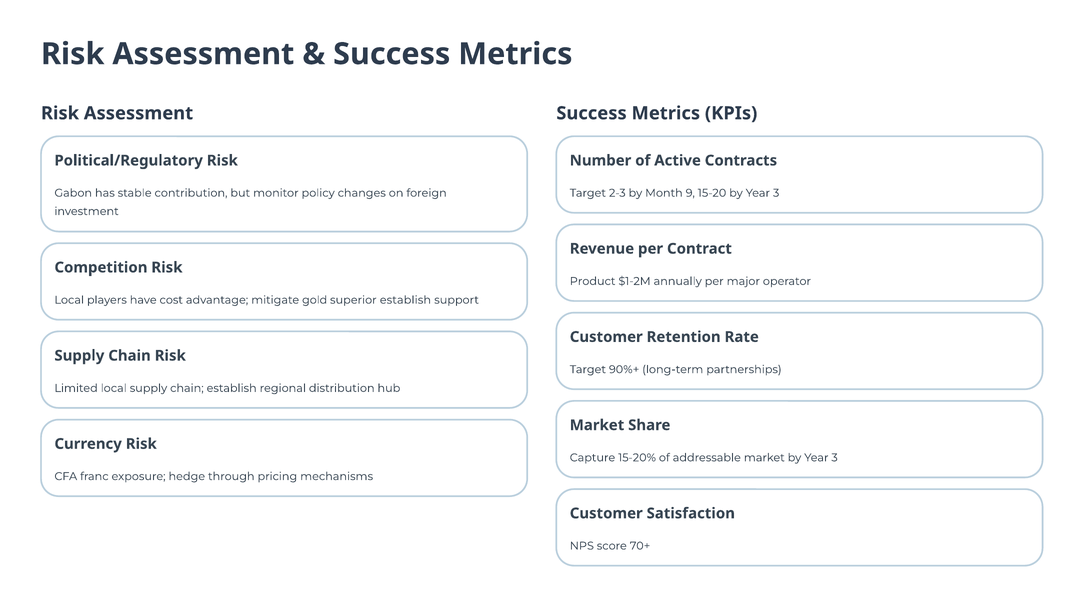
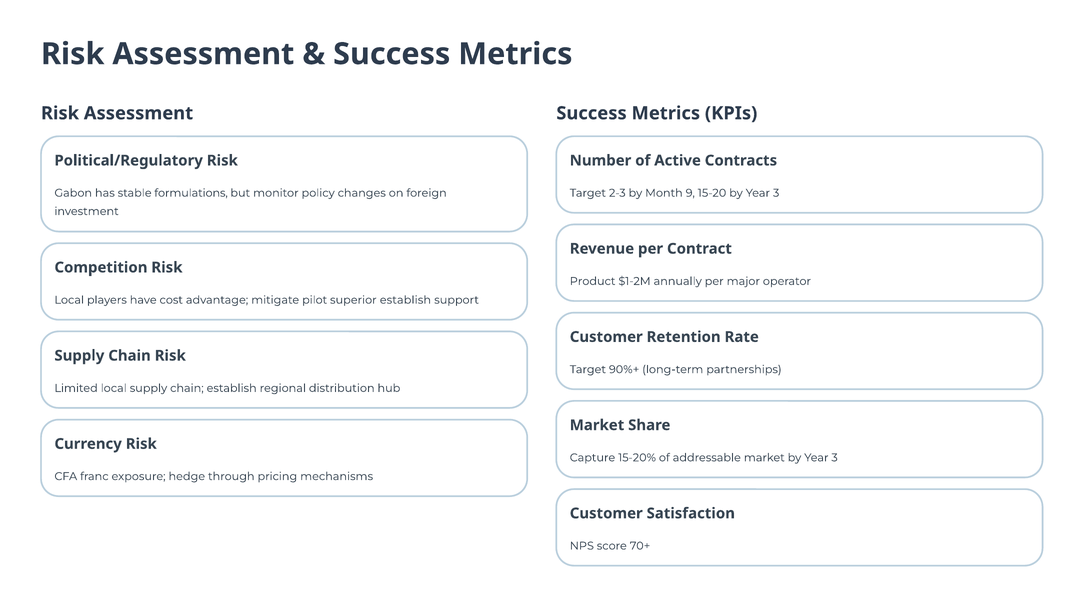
contribution: contribution -> formulations (191, 193)
gold: gold -> pilot (315, 300)
